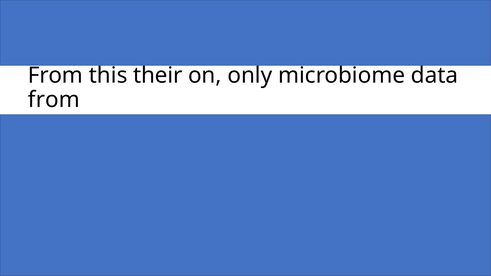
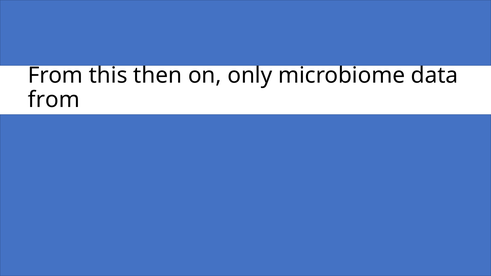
their: their -> then (158, 76)
